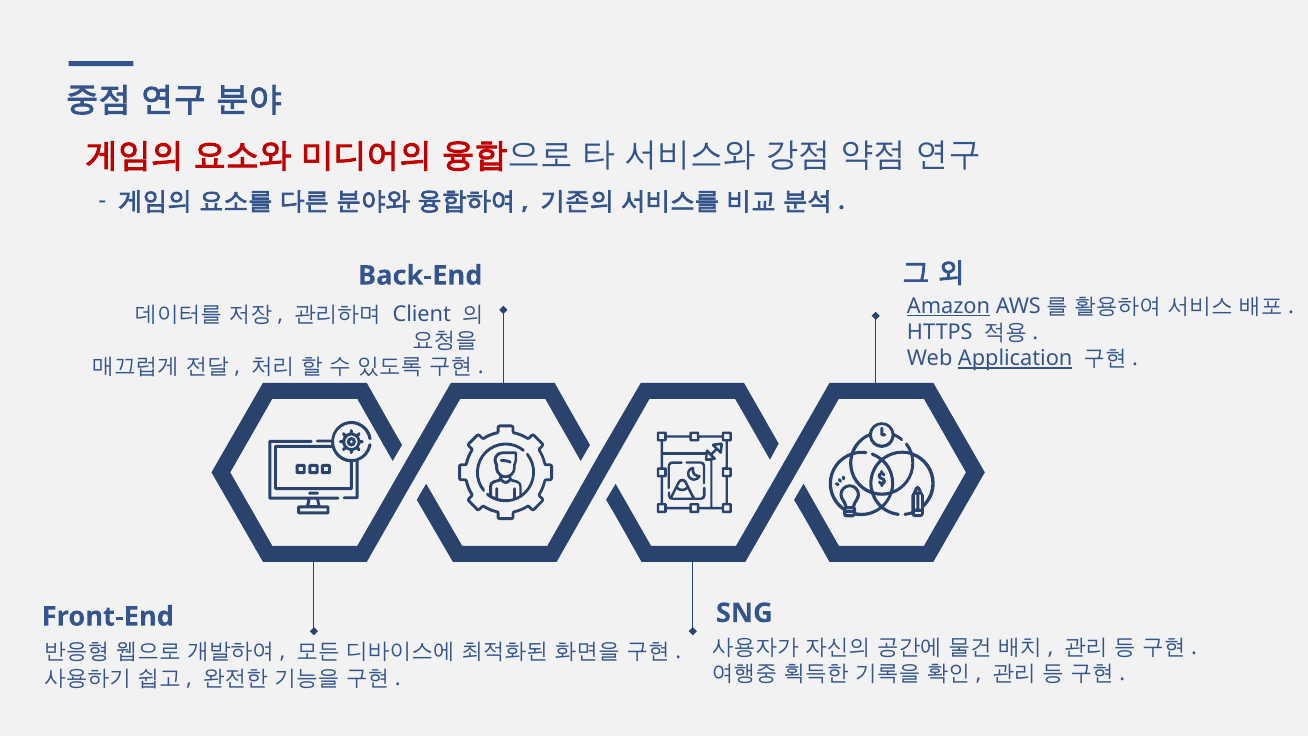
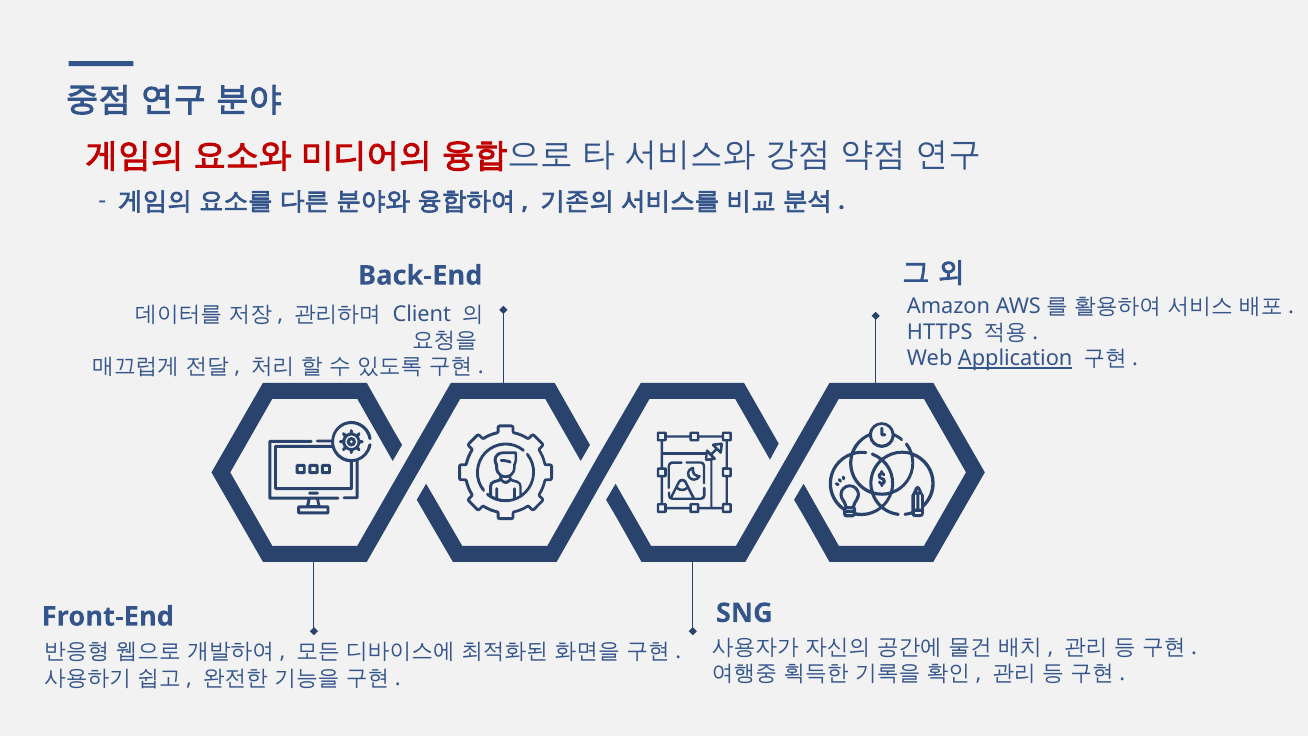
Amazon underline: present -> none (949, 306)
